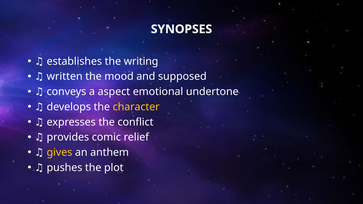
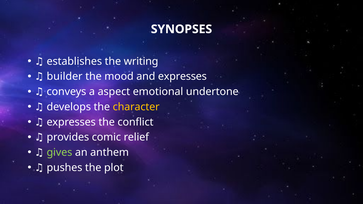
written: written -> builder (65, 77)
and supposed: supposed -> expresses (182, 77)
gives colour: yellow -> light green (59, 153)
